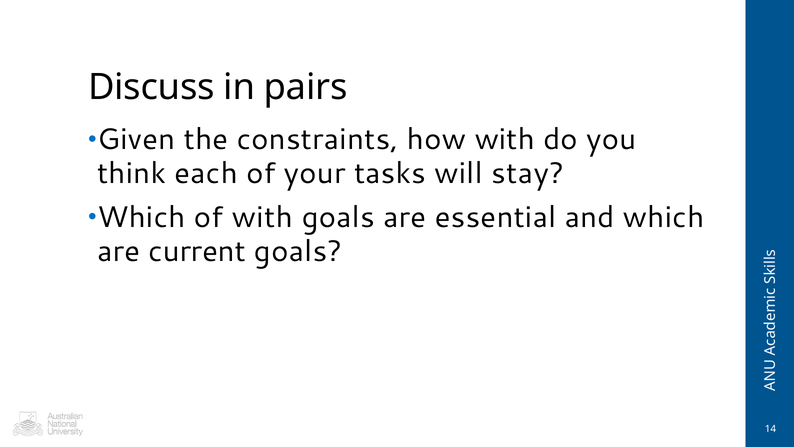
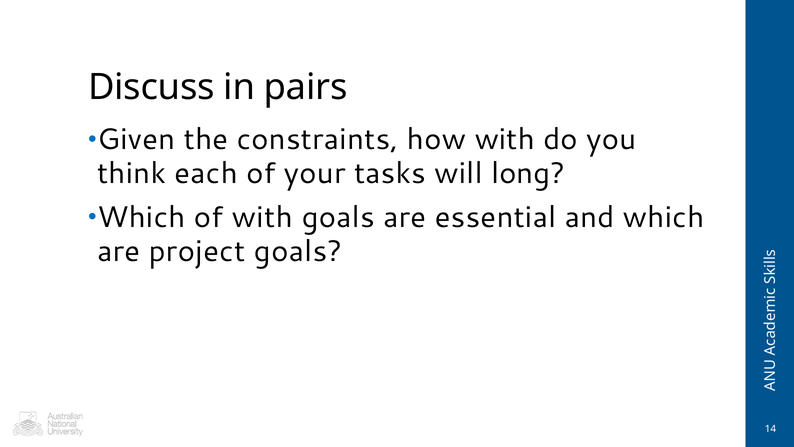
stay: stay -> long (528, 173)
current: current -> project (197, 251)
